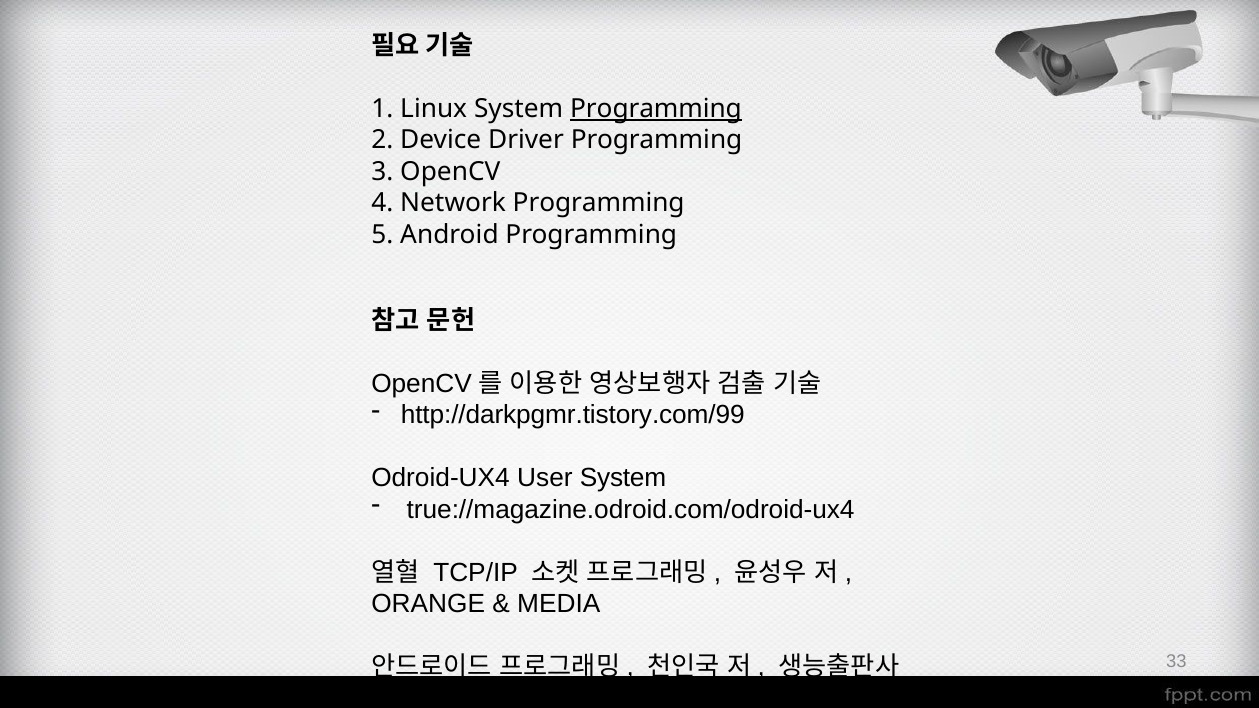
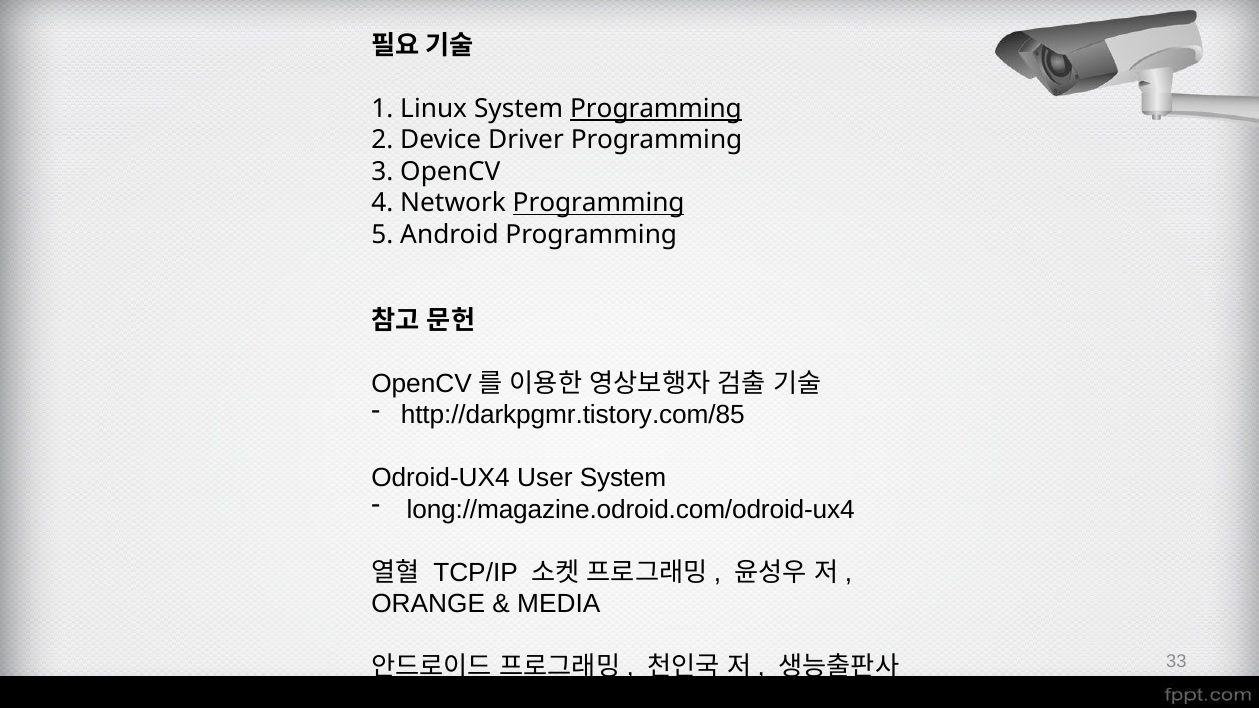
Programming underline: none -> present (599, 203)
http://darkpgmr.tistory.com/99: http://darkpgmr.tistory.com/99 -> http://darkpgmr.tistory.com/85 (573, 415)
true://magazine.odroid.com/odroid-ux4: true://magazine.odroid.com/odroid-ux4 -> long://magazine.odroid.com/odroid-ux4 (631, 510)
